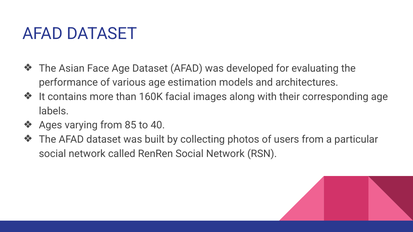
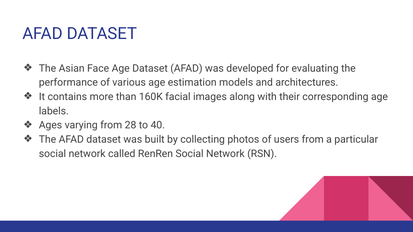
85: 85 -> 28 (131, 125)
